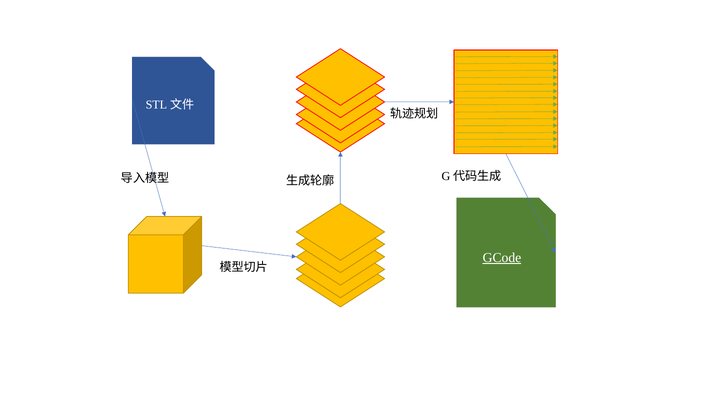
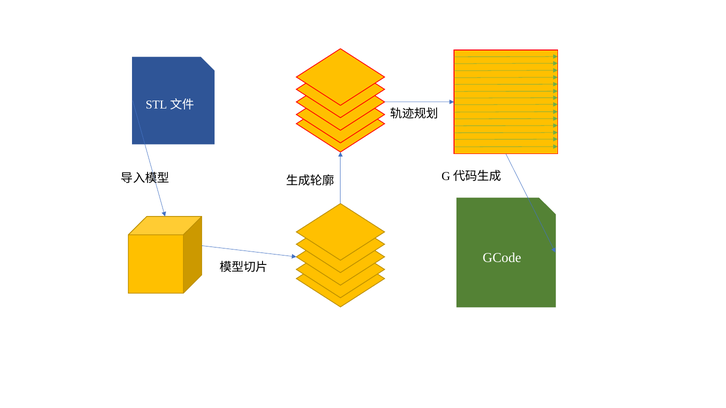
GCode underline: present -> none (502, 258)
